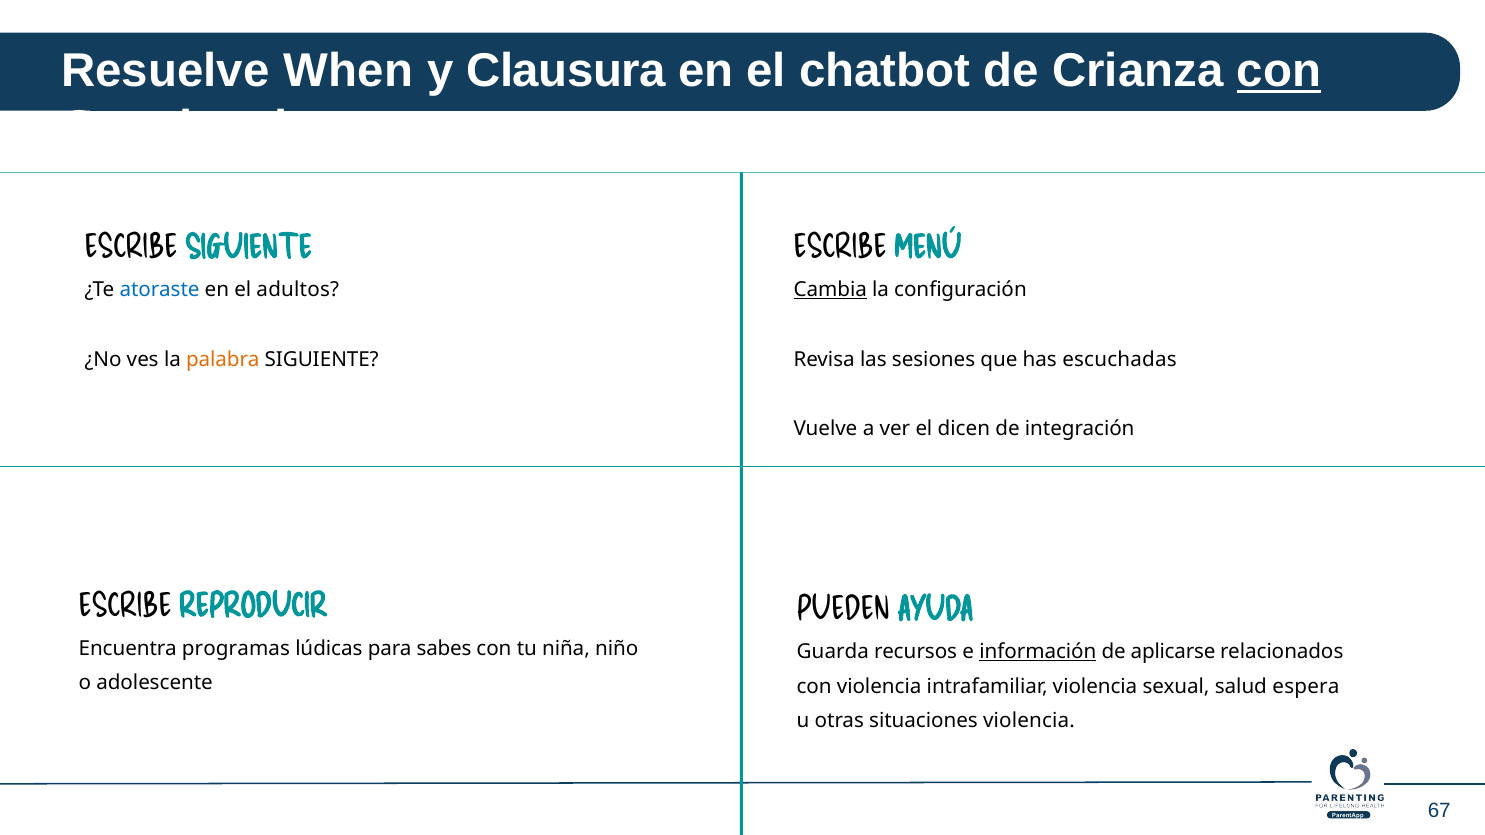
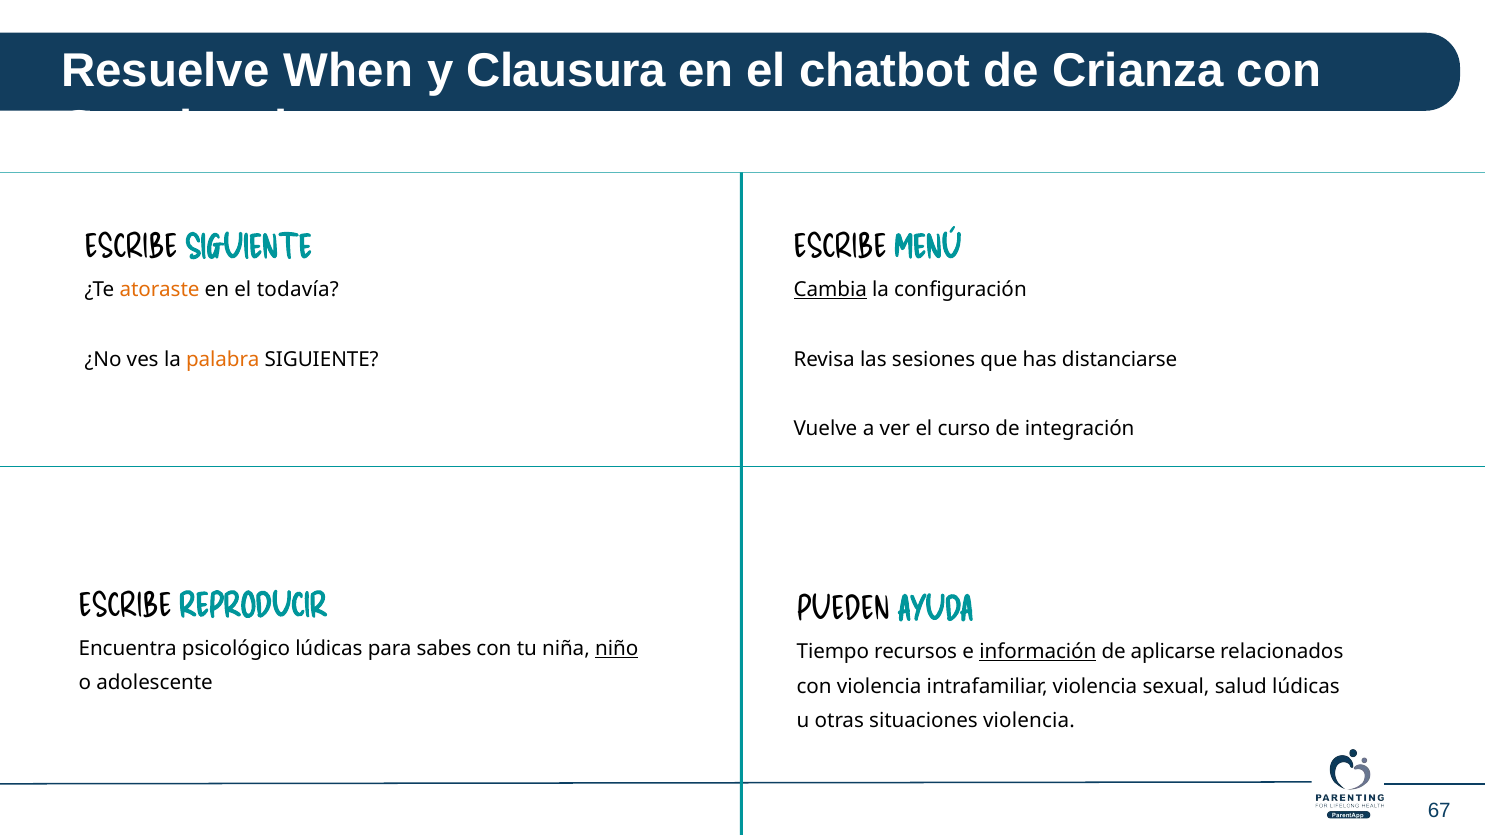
con underline: present -> none (1279, 71)
atoraste colour: blue -> orange (160, 290)
adultos: adultos -> todavía (298, 290)
escuchadas: escuchadas -> distanciarse (1120, 359)
dicen: dicen -> curso (964, 429)
programas: programas -> psicológico (236, 649)
niño underline: none -> present (617, 649)
Guarda: Guarda -> Tiempo (833, 652)
salud espera: espera -> lúdicas (1306, 687)
